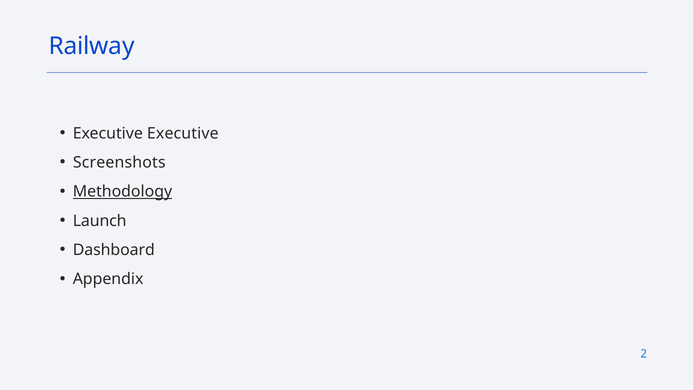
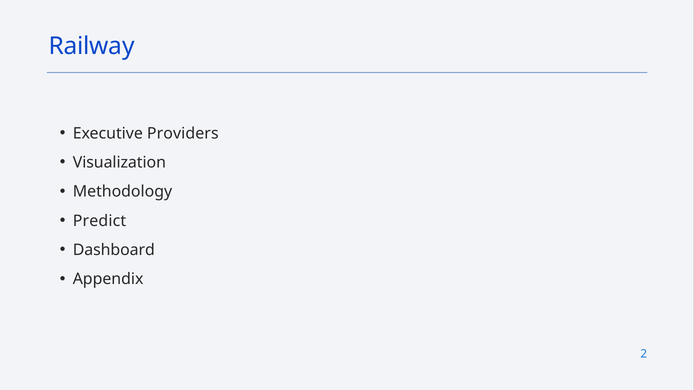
Executive Executive: Executive -> Providers (183, 134)
Screenshots: Screenshots -> Visualization (119, 163)
Methodology underline: present -> none (122, 192)
Launch: Launch -> Predict (100, 221)
